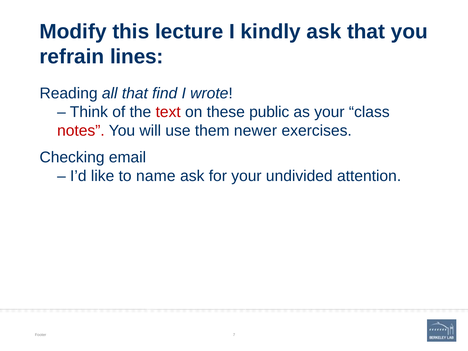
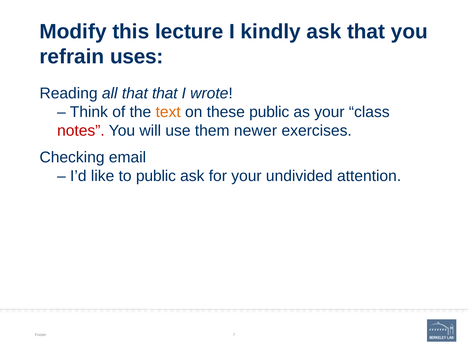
lines: lines -> uses (137, 56)
that find: find -> that (165, 93)
text colour: red -> orange (168, 112)
to name: name -> public (156, 176)
